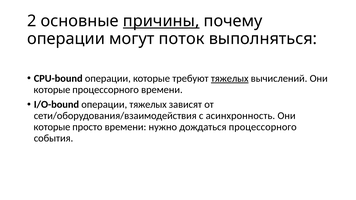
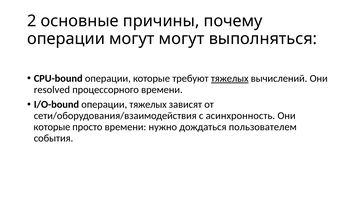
причины underline: present -> none (161, 21)
могут поток: поток -> могут (182, 39)
которые: которые -> resolved (52, 90)
дождаться процессорного: процессорного -> пользователем (263, 127)
